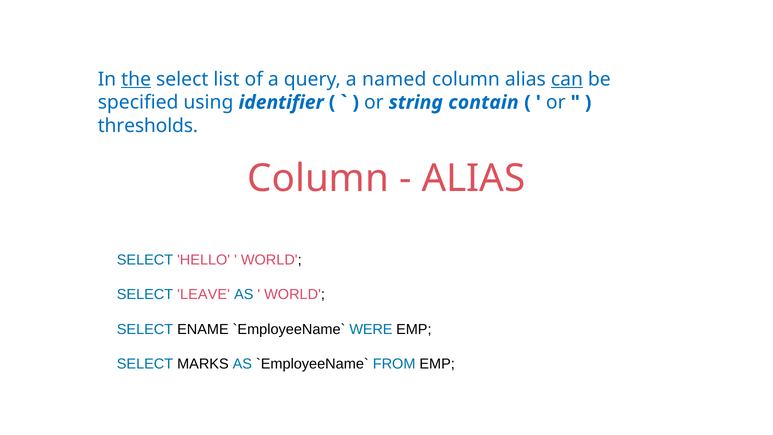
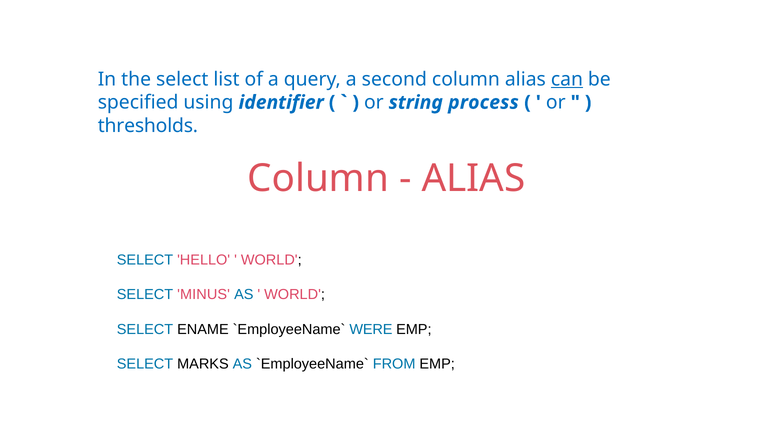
the underline: present -> none (136, 79)
named: named -> second (394, 79)
contain: contain -> process (483, 102)
LEAVE: LEAVE -> MINUS (204, 294)
